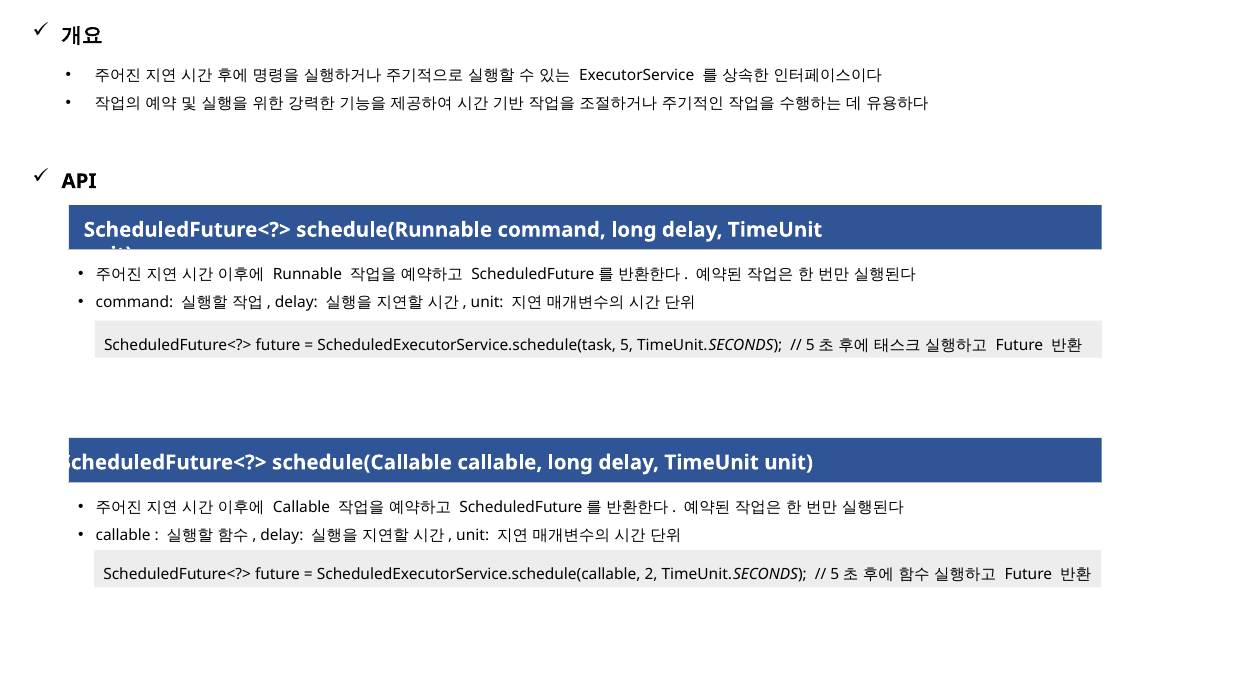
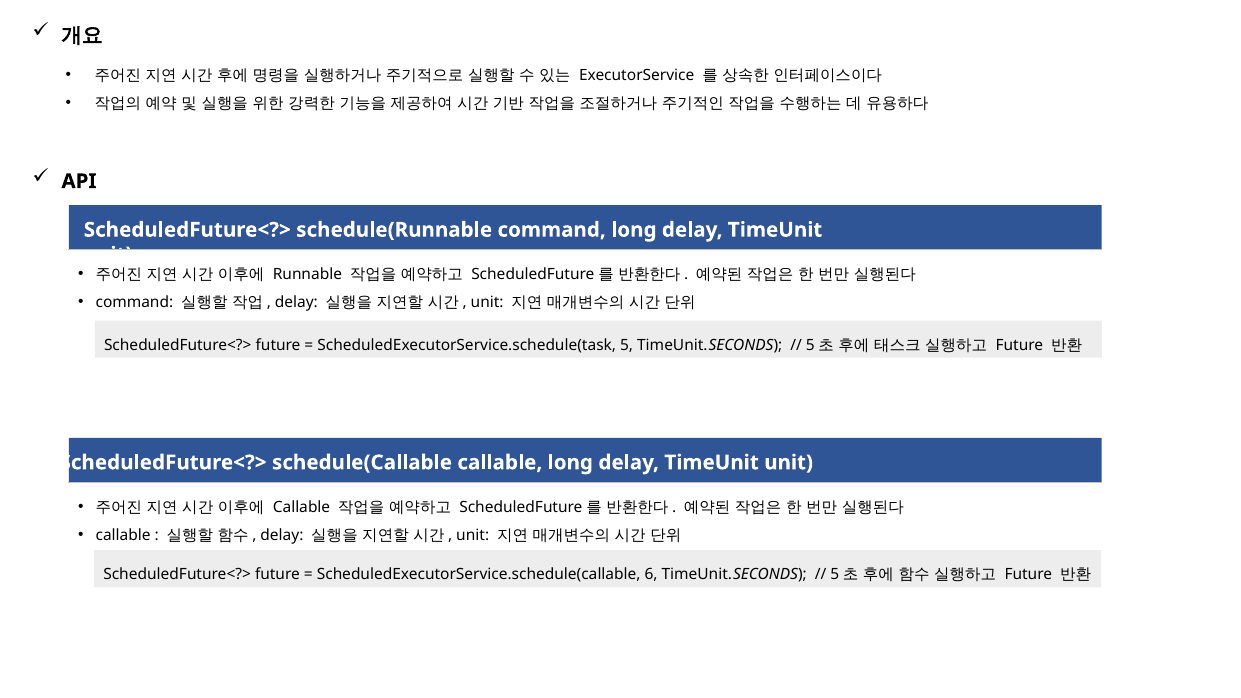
2: 2 -> 6 (651, 575)
